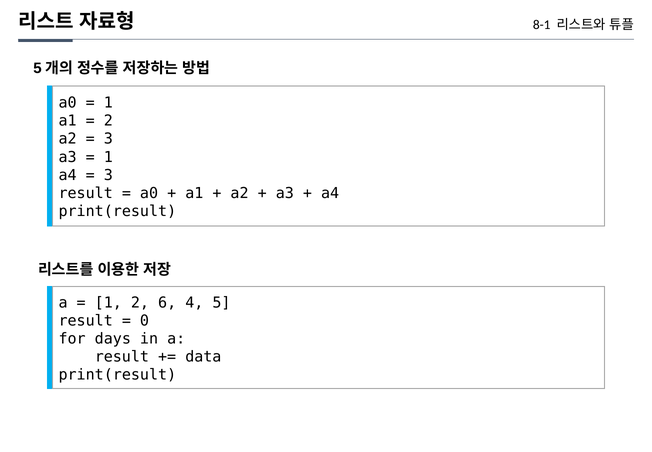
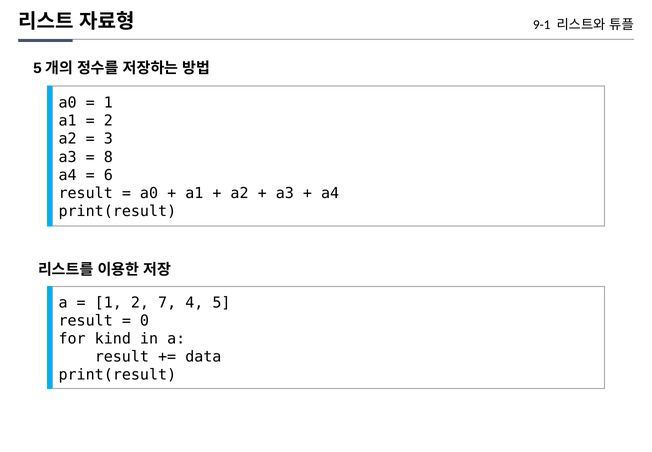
8-1: 8-1 -> 9-1 (542, 25)
1: 1 -> 8 (108, 157)
3: 3 -> 6 (108, 175)
6: 6 -> 7 (167, 302)
days: days -> kind (113, 338)
